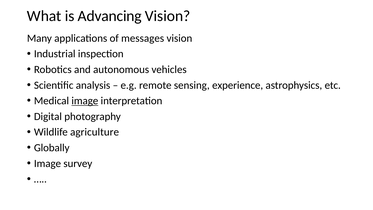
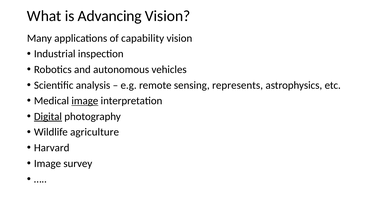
messages: messages -> capability (143, 38)
experience: experience -> represents (238, 85)
Digital underline: none -> present (48, 116)
Globally: Globally -> Harvard (52, 148)
